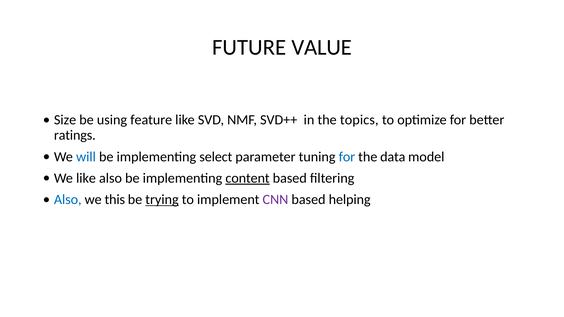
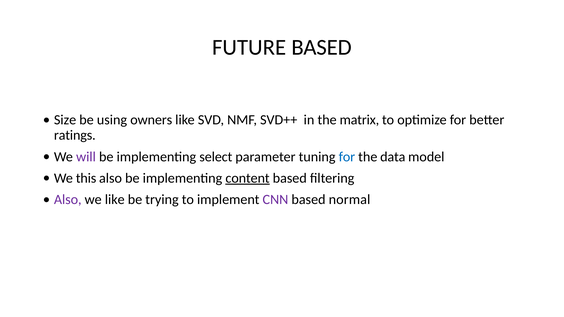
FUTURE VALUE: VALUE -> BASED (322, 47)
feature: feature -> owners (151, 120)
topics: topics -> matrix (359, 120)
will colour: blue -> purple (86, 157)
We like: like -> this (86, 178)
Also colour: blue -> purple (68, 200)
we this: this -> like (115, 200)
trying underline: present -> none (162, 200)
helping: helping -> normal (350, 200)
